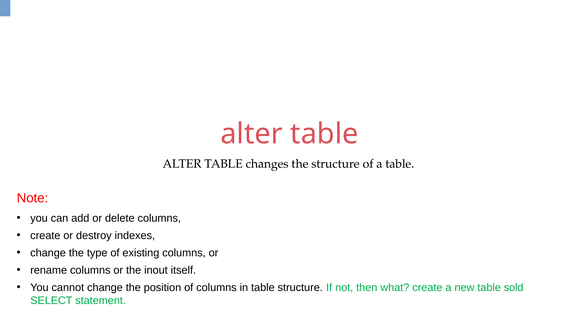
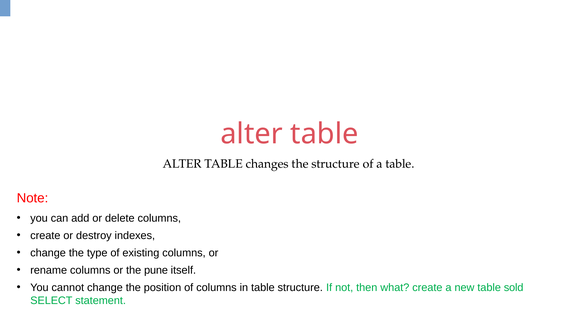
inout: inout -> pune (156, 270)
